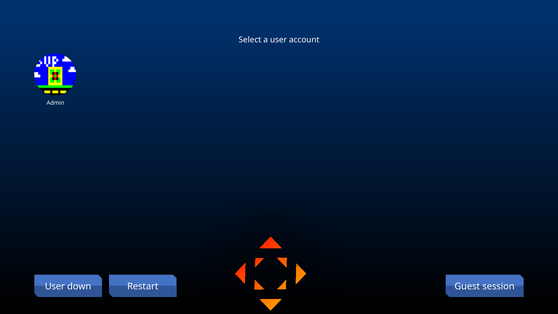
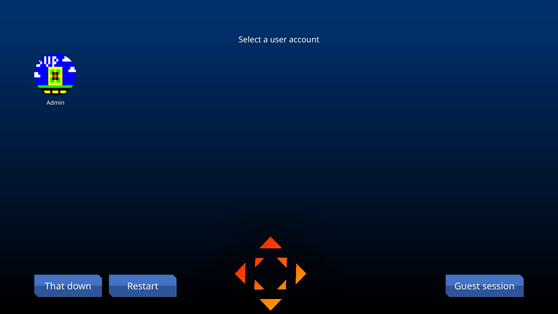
User: User -> That (55, 286)
